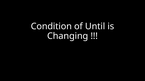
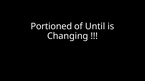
Condition: Condition -> Portioned (51, 26)
